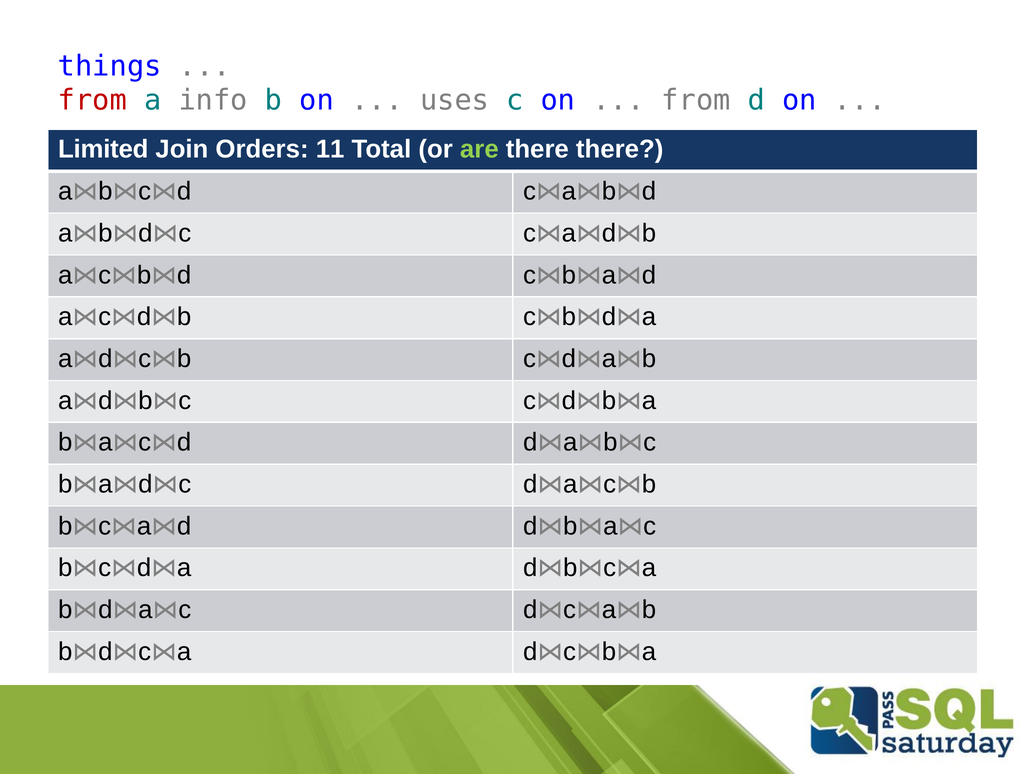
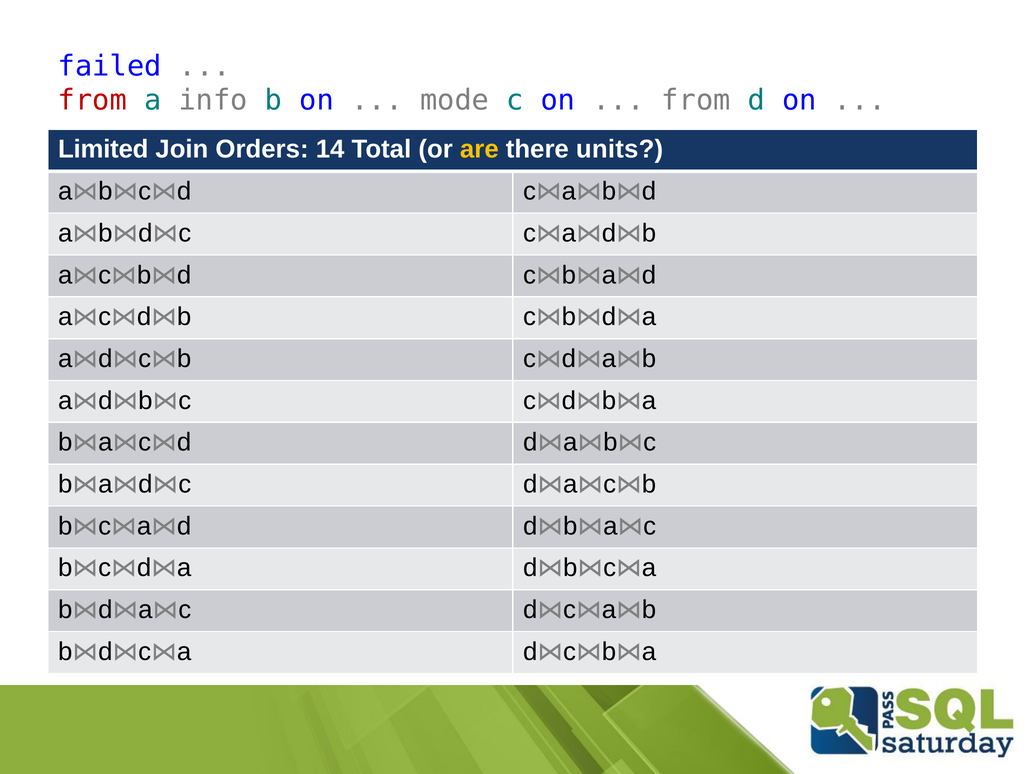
things: things -> failed (110, 66)
uses: uses -> mode (455, 100)
11: 11 -> 14 (330, 149)
are colour: light green -> yellow (479, 149)
there there: there -> units (620, 149)
